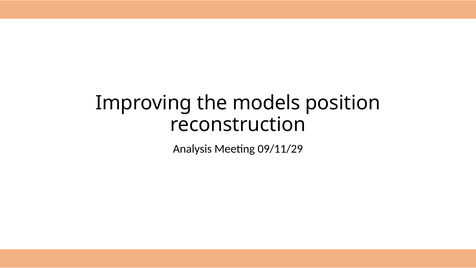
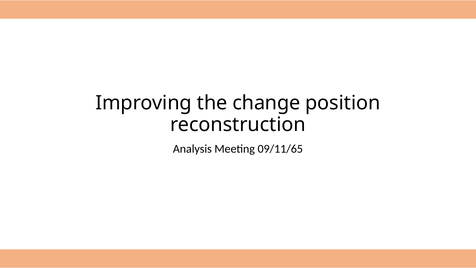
models: models -> change (266, 103)
09/11/29: 09/11/29 -> 09/11/65 (280, 149)
